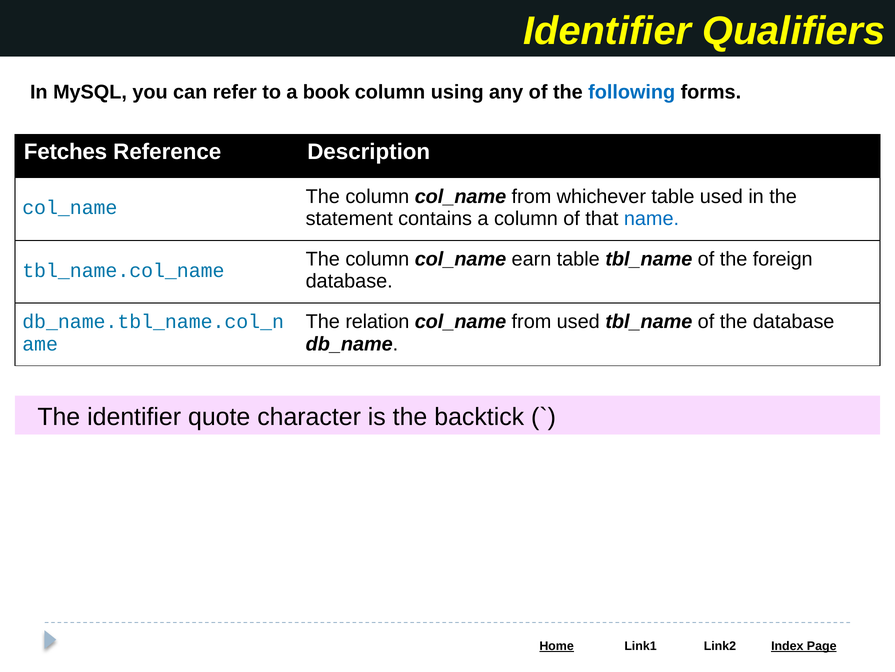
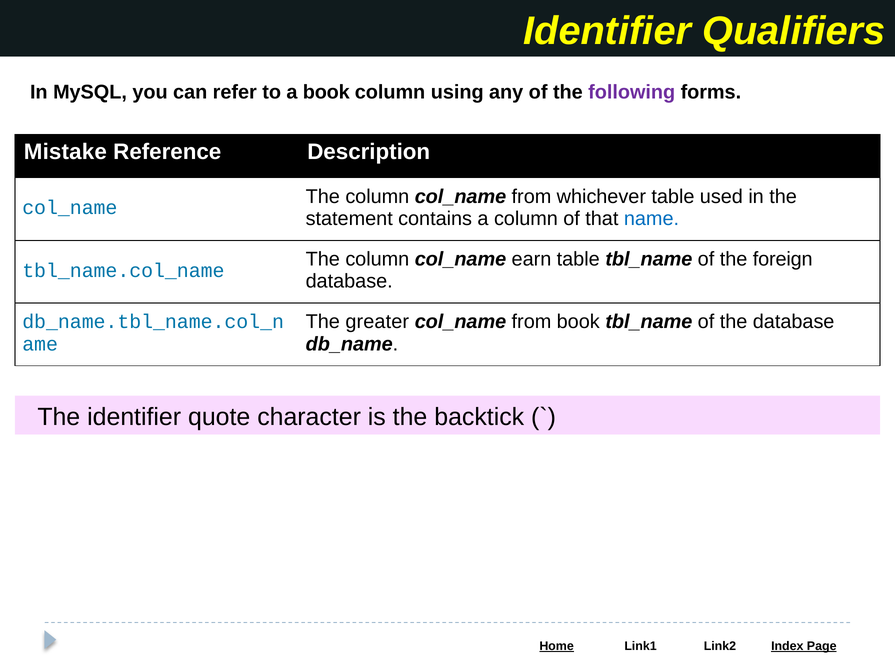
following colour: blue -> purple (632, 92)
Fetches: Fetches -> Mistake (65, 152)
relation: relation -> greater (377, 322)
from used: used -> book (578, 322)
